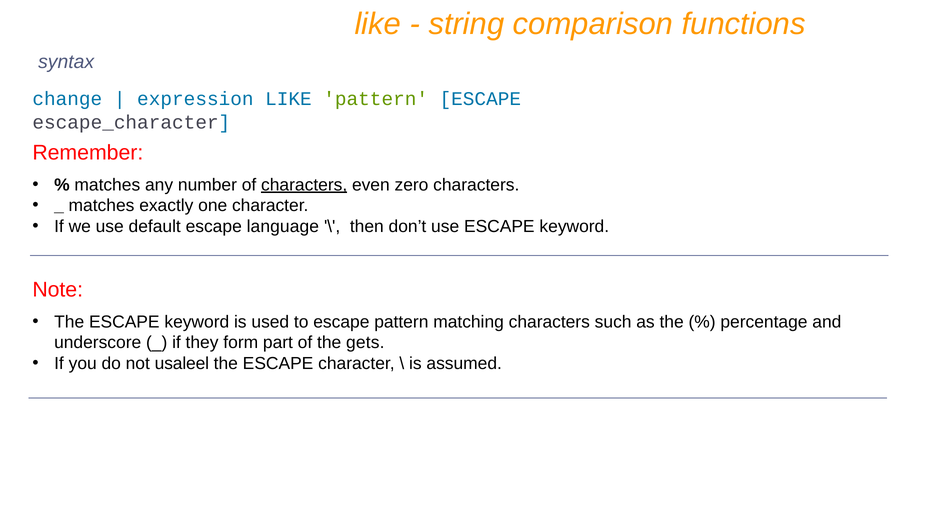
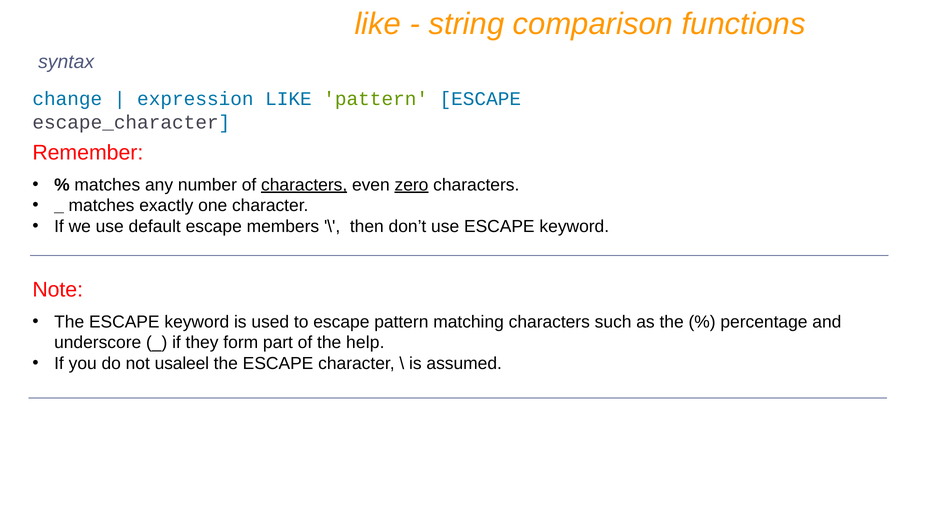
zero underline: none -> present (411, 185)
language: language -> members (283, 227)
gets: gets -> help (365, 343)
